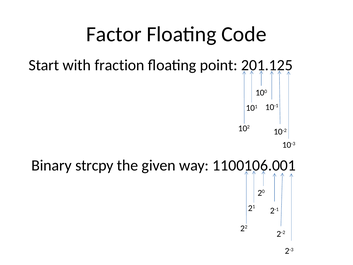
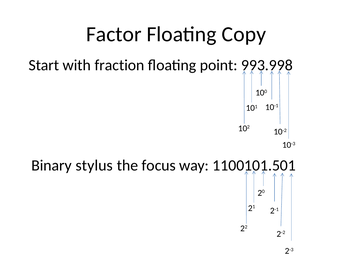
Code: Code -> Copy (244, 34)
201.125: 201.125 -> 993.998 (267, 65)
strcpy: strcpy -> stylus (94, 165)
given: given -> focus (159, 165)
1100106.001: 1100106.001 -> 1100101.501 (254, 165)
